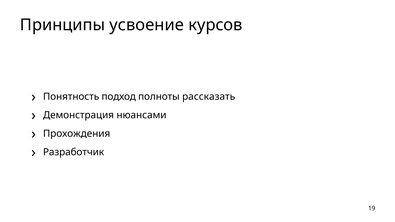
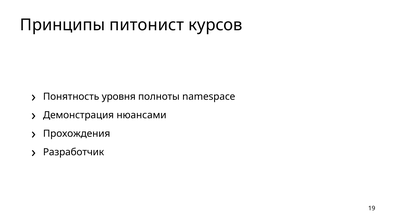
усвоение: усвоение -> питонист (147, 25)
подход: подход -> уровня (119, 97)
рассказать: рассказать -> namespace (209, 97)
